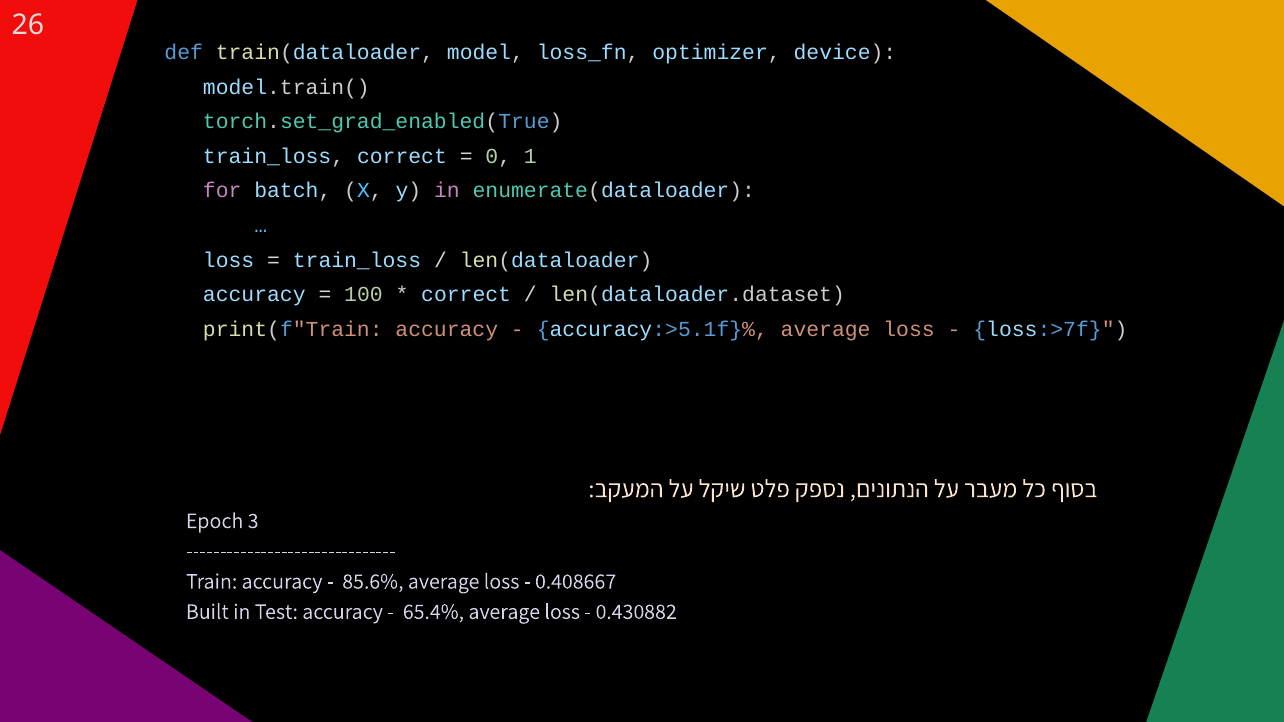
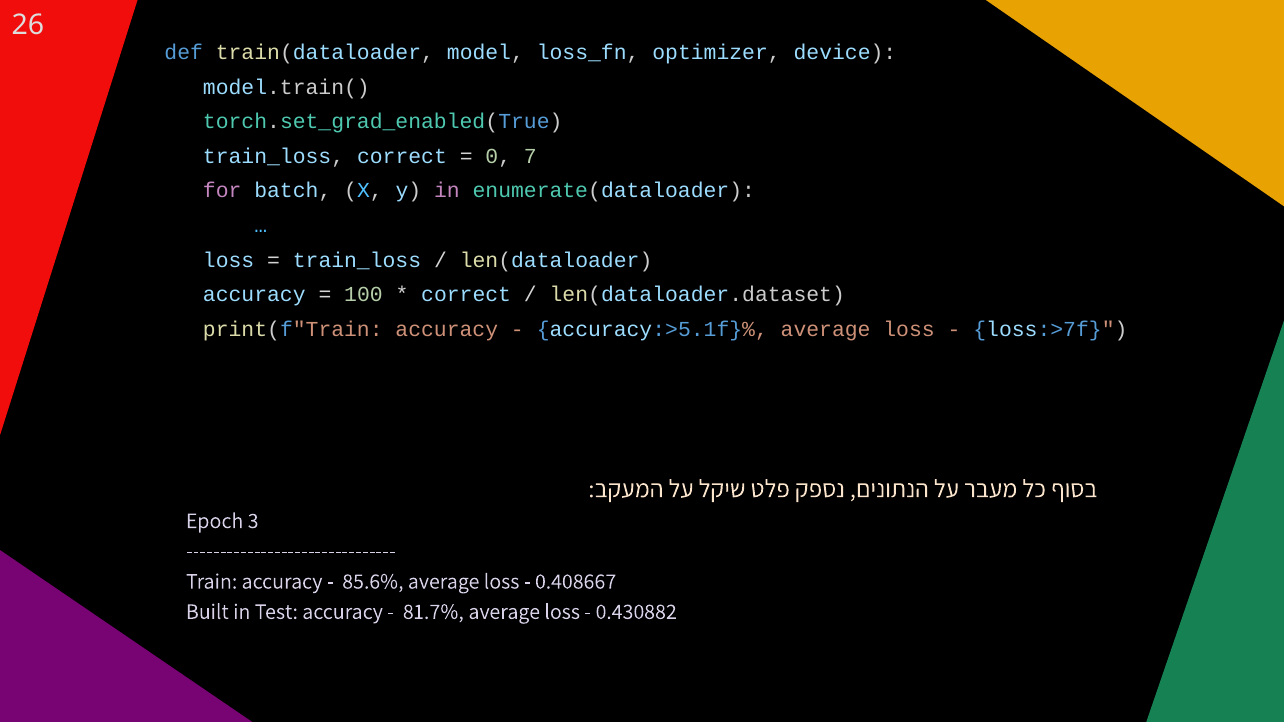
1: 1 -> 7 (530, 156)
65.4%: 65.4% -> 81.7% (433, 612)
